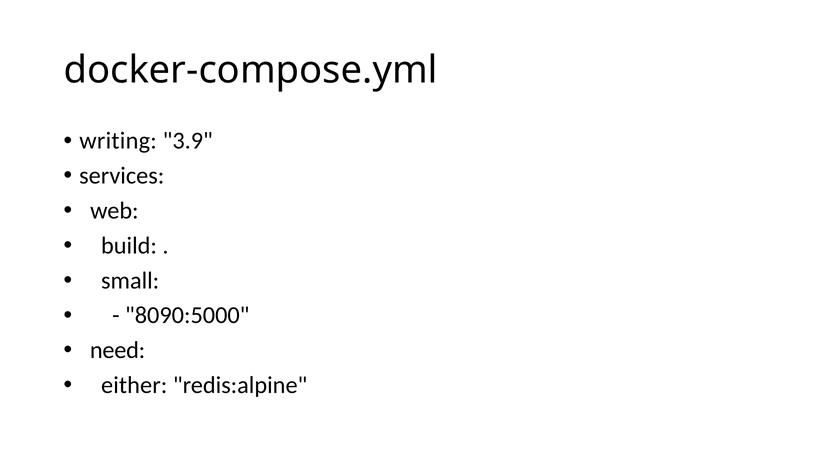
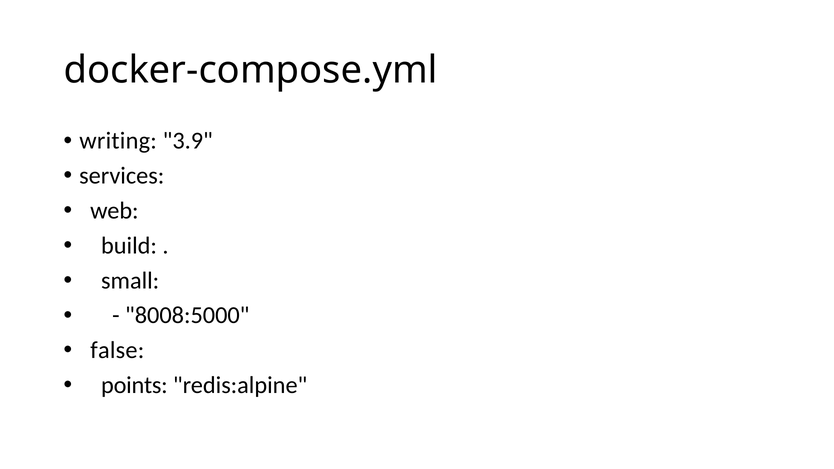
8090:5000: 8090:5000 -> 8008:5000 (187, 316)
need: need -> false (117, 350)
either: either -> points (134, 385)
